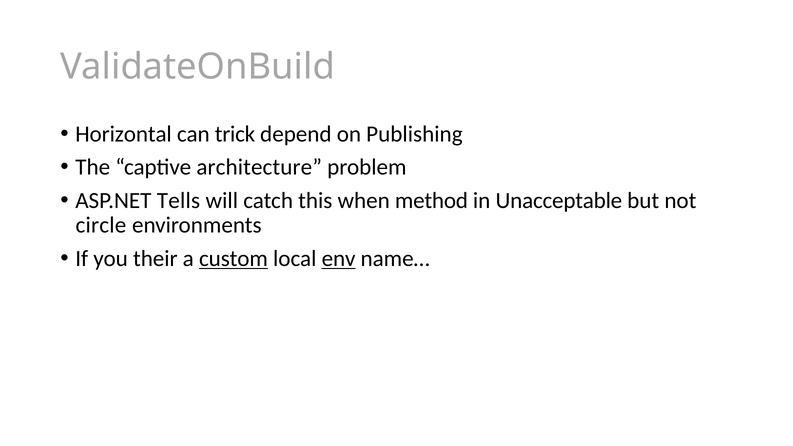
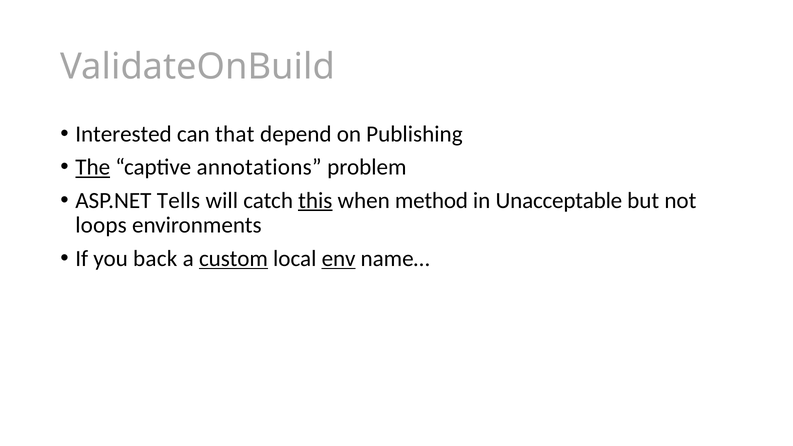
Horizontal: Horizontal -> Interested (124, 134)
trick: trick -> that (235, 134)
The underline: none -> present (93, 167)
architecture: architecture -> annotations (259, 167)
this underline: none -> present (315, 200)
circle: circle -> loops (101, 225)
their: their -> back (155, 259)
